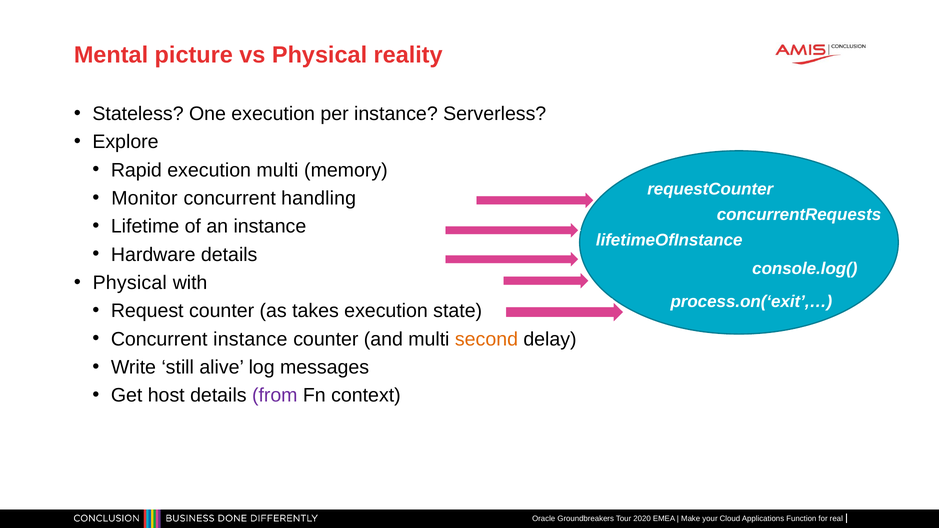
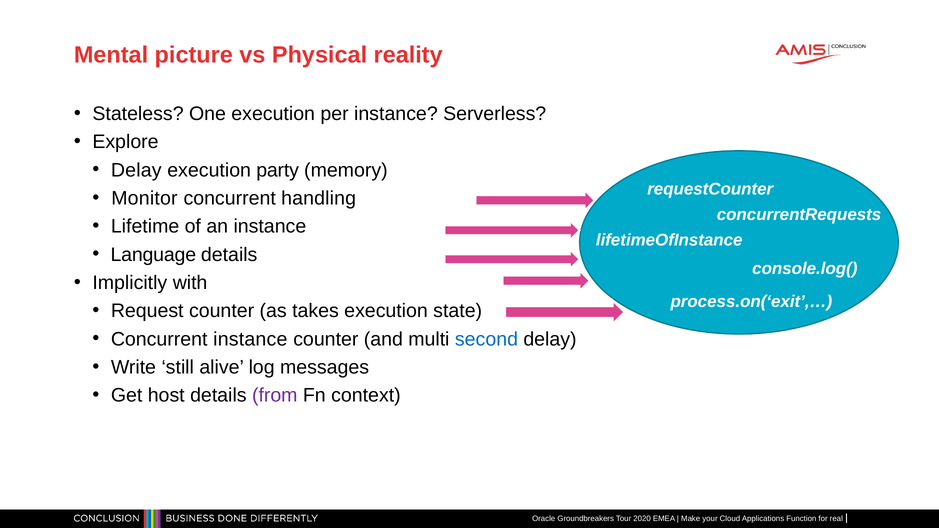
Rapid: Rapid -> Delay (136, 170)
execution multi: multi -> party (278, 170)
Hardware: Hardware -> Language (153, 255)
Physical: Physical -> Implicitly (130, 283)
second colour: orange -> blue (486, 339)
